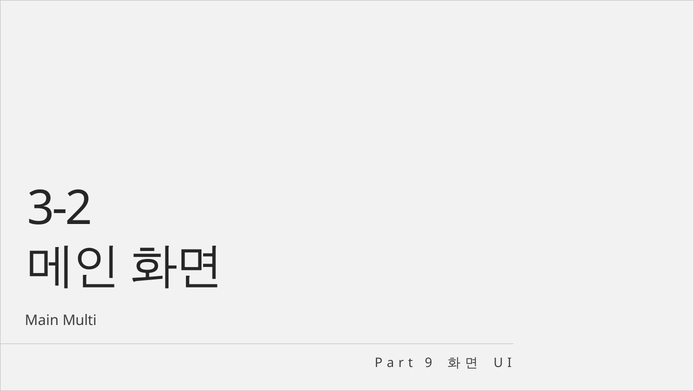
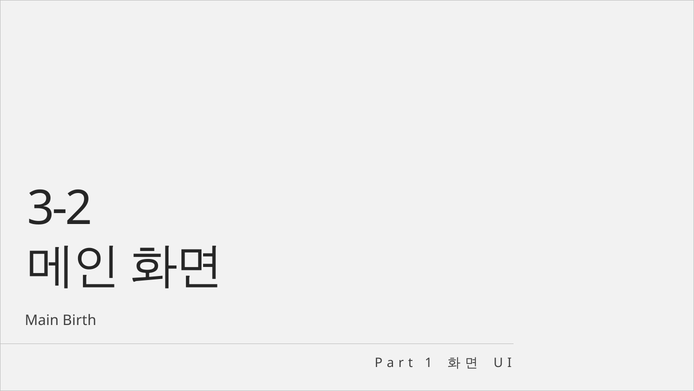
Multi: Multi -> Birth (79, 320)
9: 9 -> 1 (429, 362)
